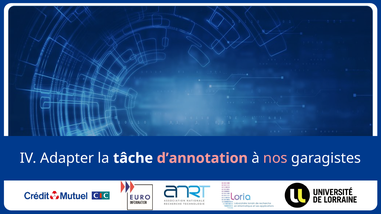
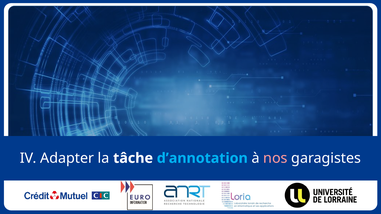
d’annotation colour: pink -> light blue (202, 158)
